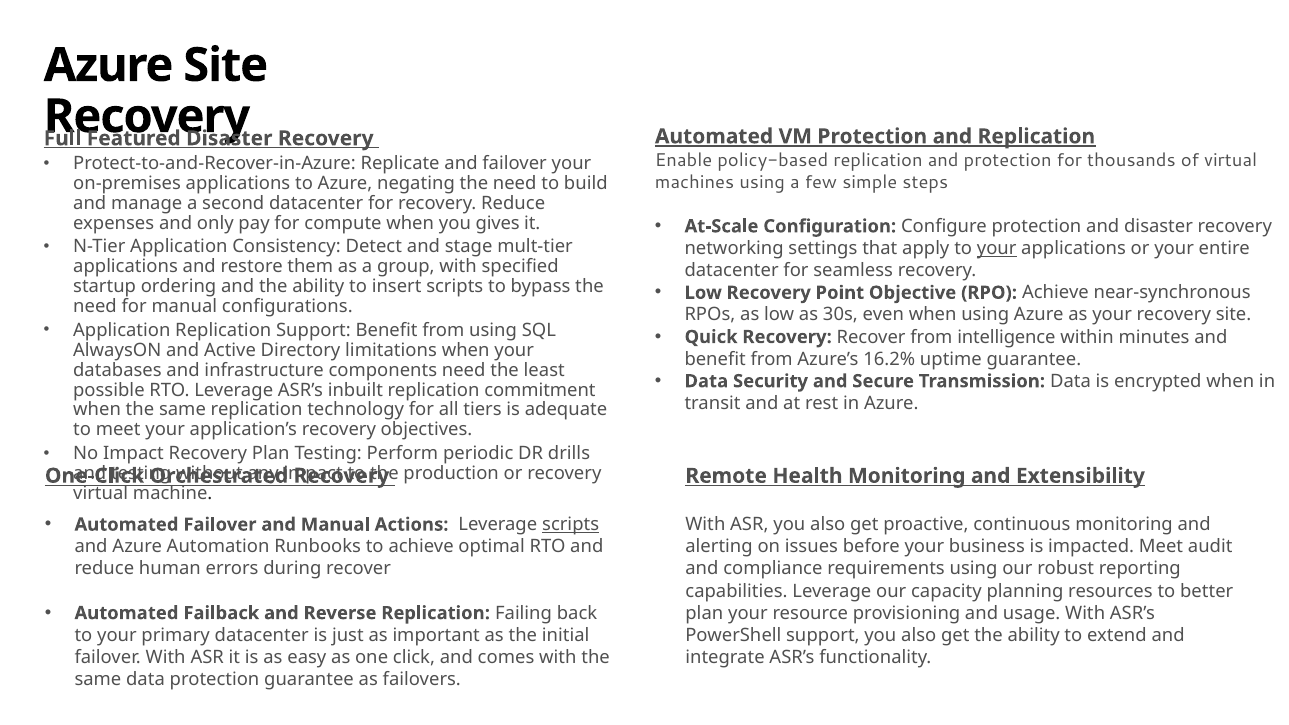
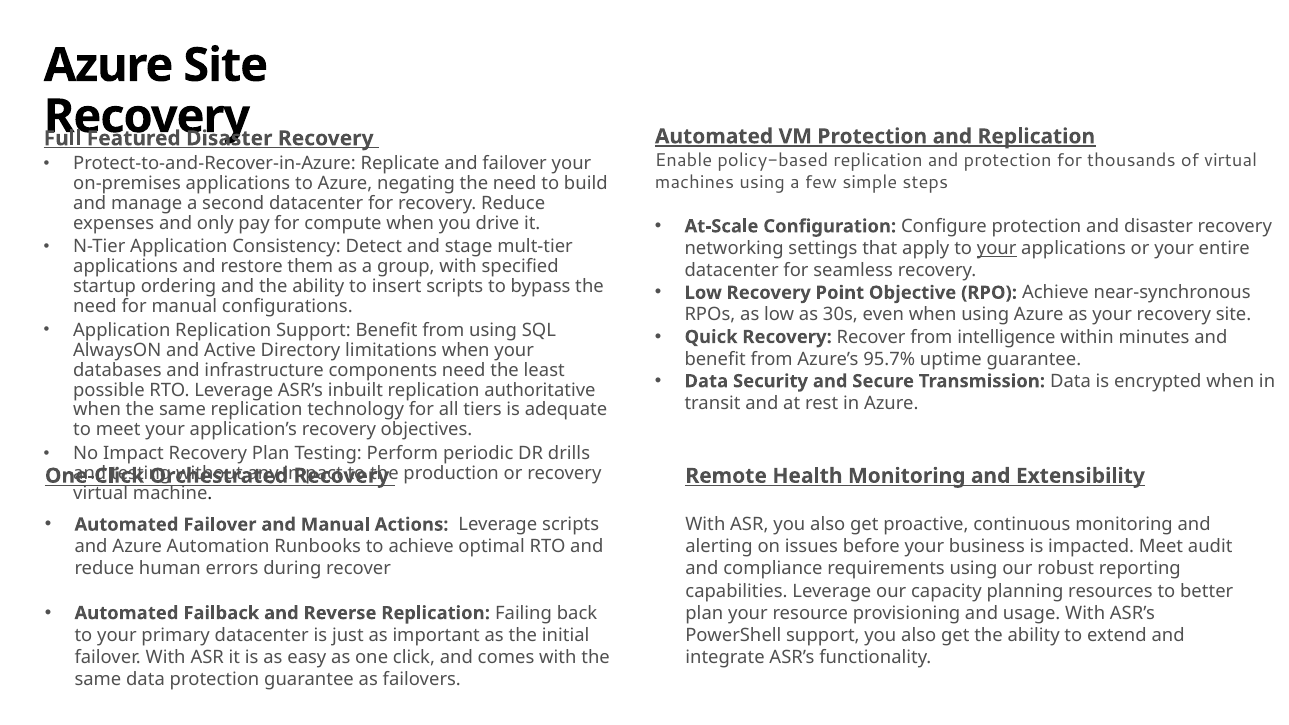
gives: gives -> drive (497, 223)
16.2%: 16.2% -> 95.7% (889, 359)
commitment: commitment -> authoritative (540, 390)
scripts underline: present -> none (571, 525)
